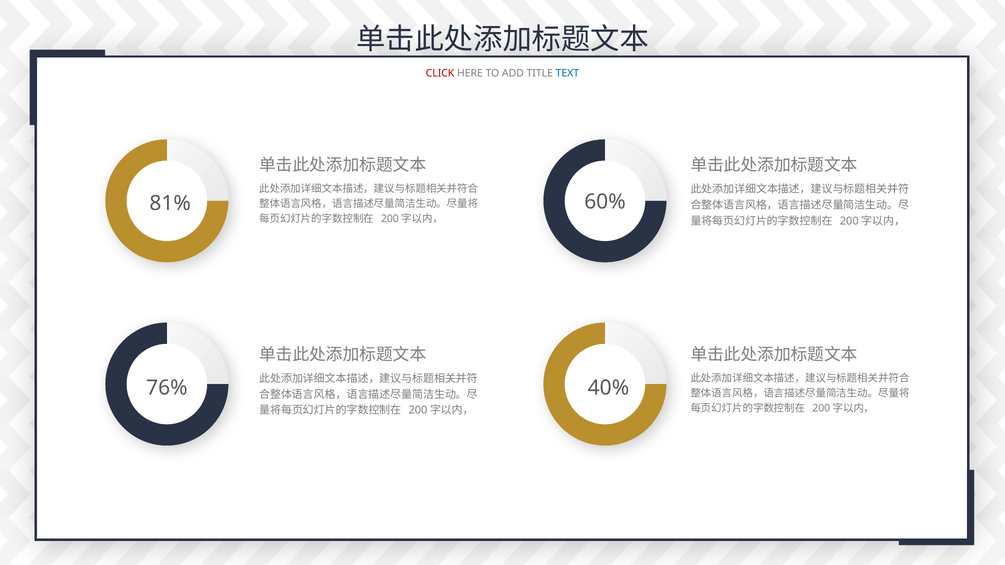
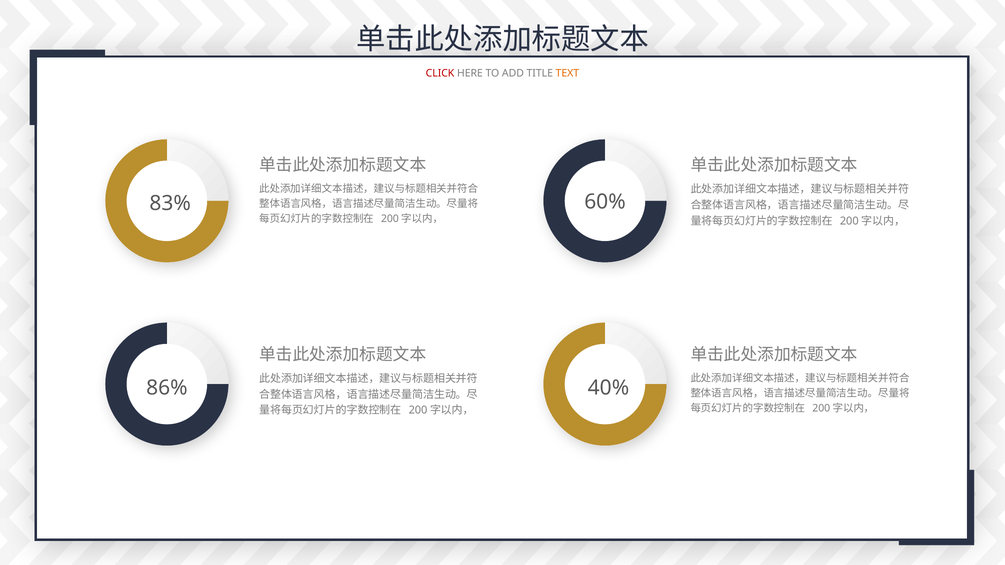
TEXT colour: blue -> orange (567, 73)
81%: 81% -> 83% (170, 204)
76%: 76% -> 86% (167, 388)
